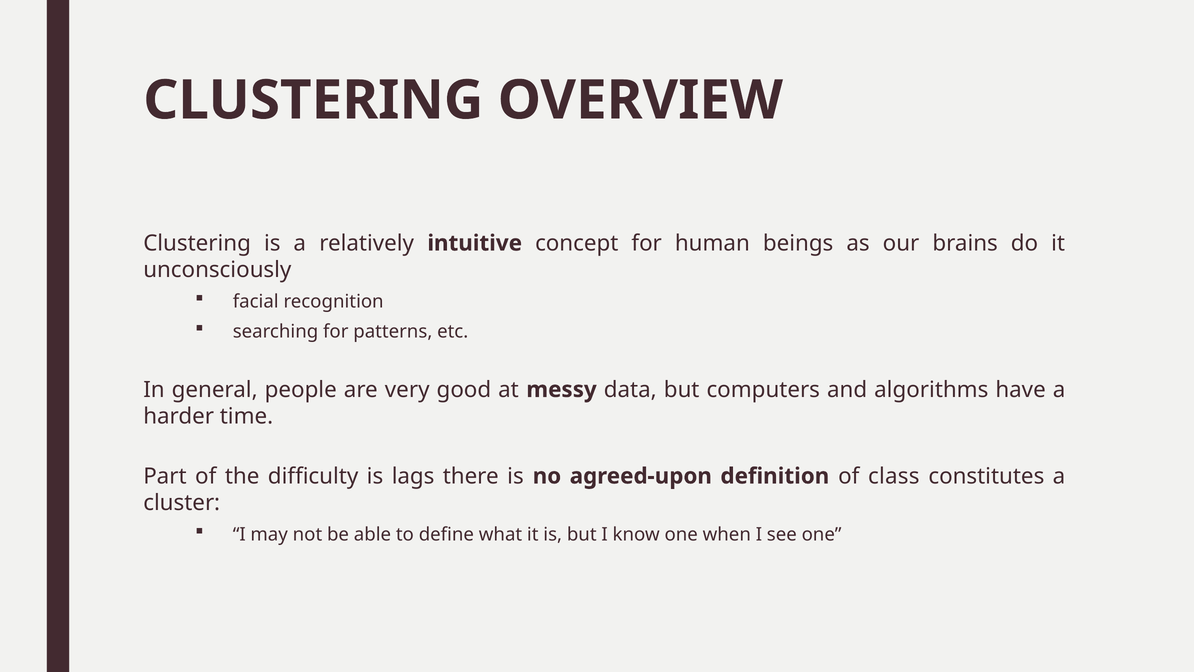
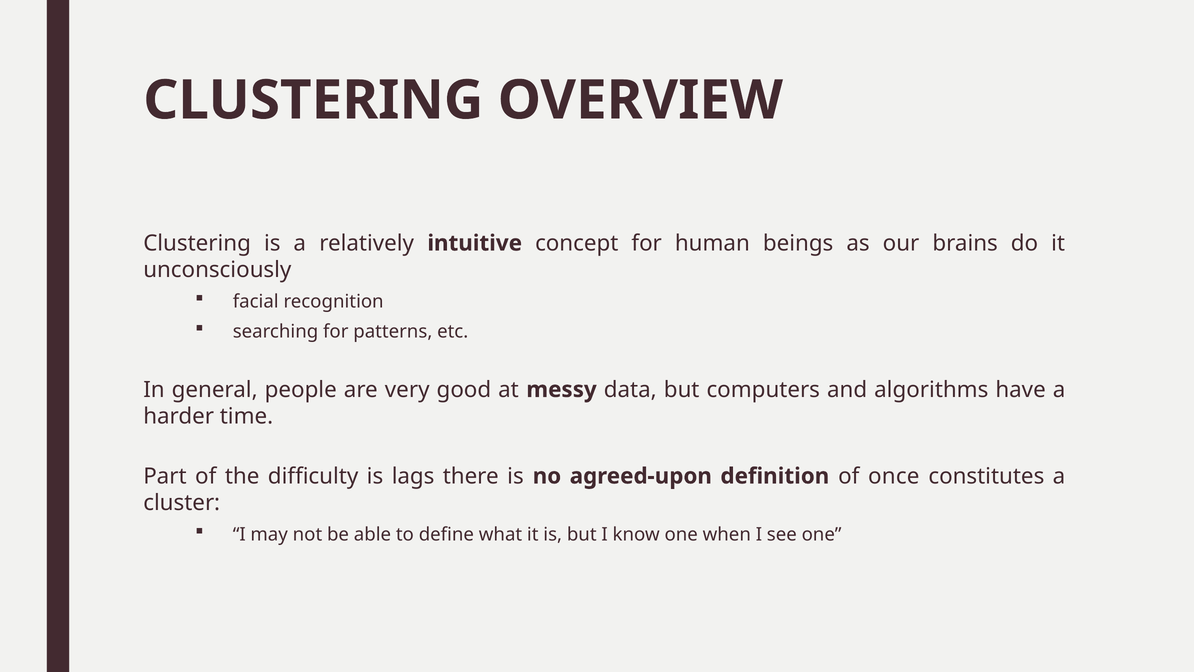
class: class -> once (894, 476)
